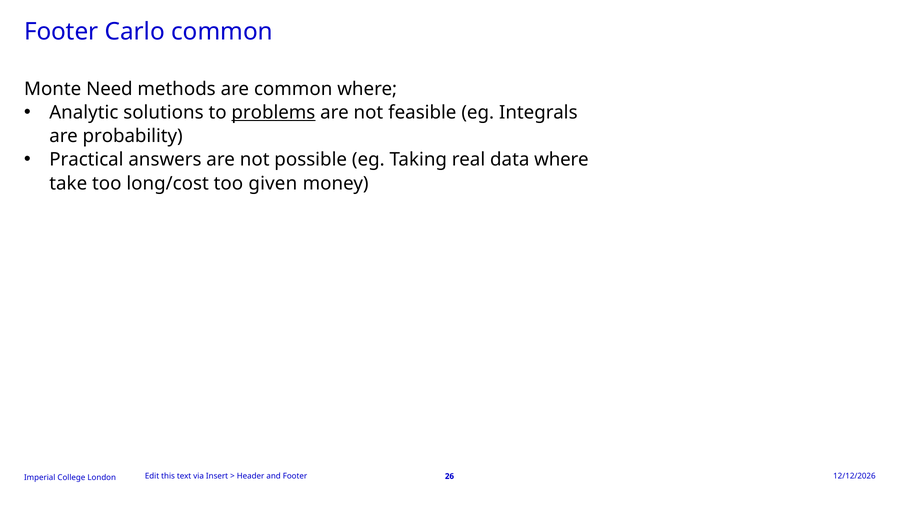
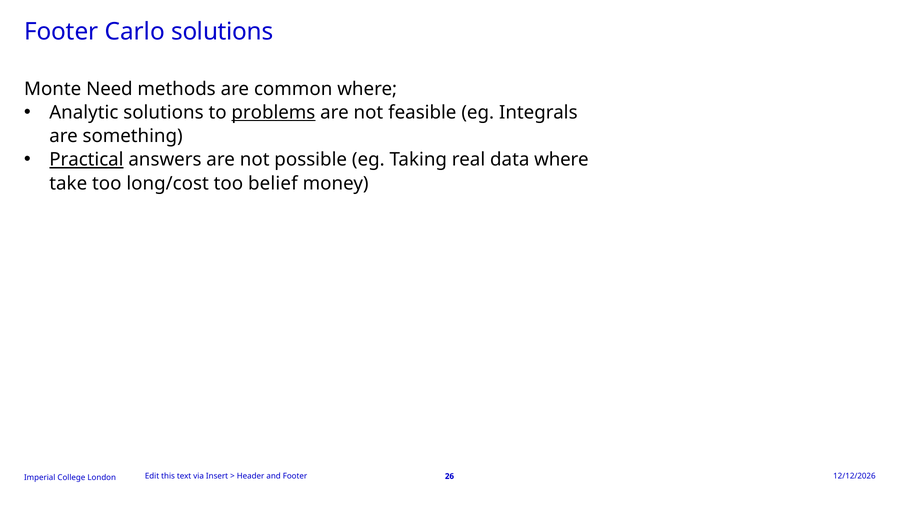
Carlo common: common -> solutions (222, 32)
probability: probability -> something (133, 136)
Practical underline: none -> present (86, 160)
given: given -> belief (273, 183)
